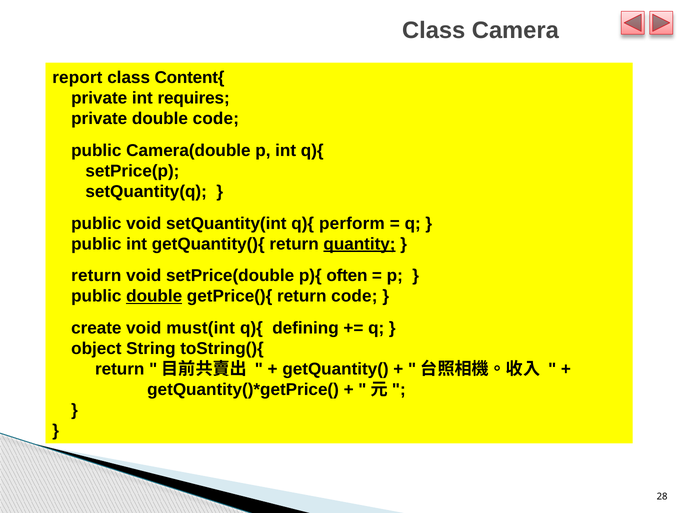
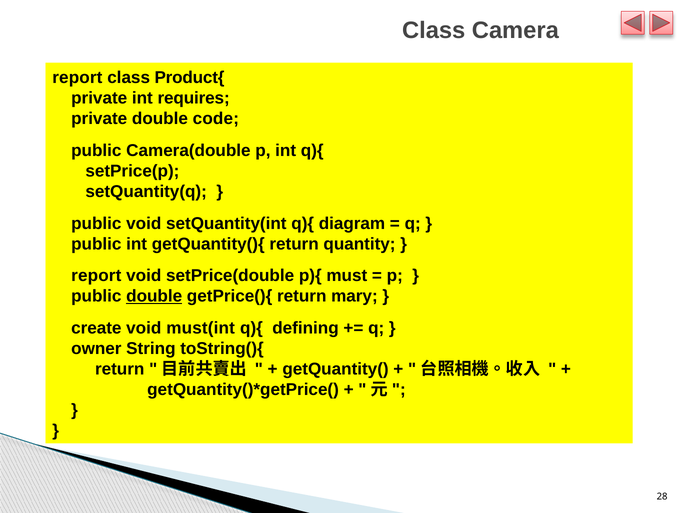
Content{: Content{ -> Product{ (190, 77)
perform: perform -> diagram (352, 223)
quantity underline: present -> none (360, 244)
return: return -> report (96, 276)
often: often -> must (347, 276)
return code: code -> mary (354, 296)
object: object -> owner (96, 349)
